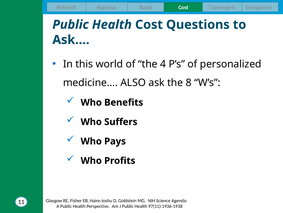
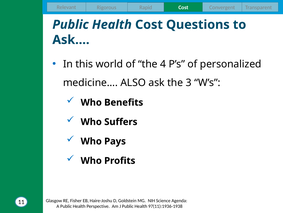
8: 8 -> 3 (189, 82)
